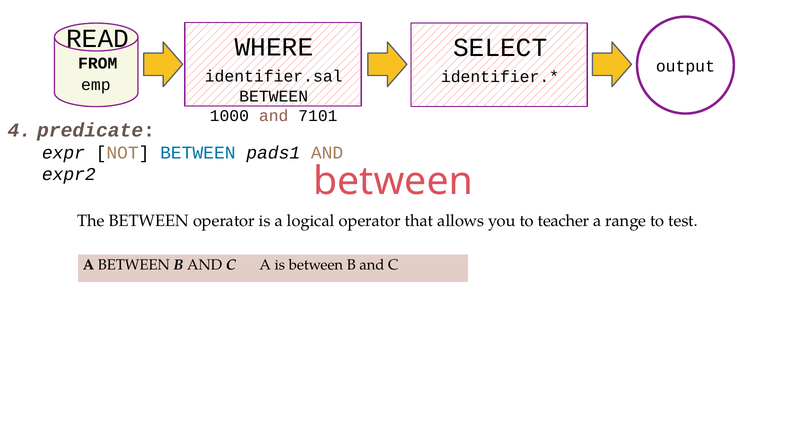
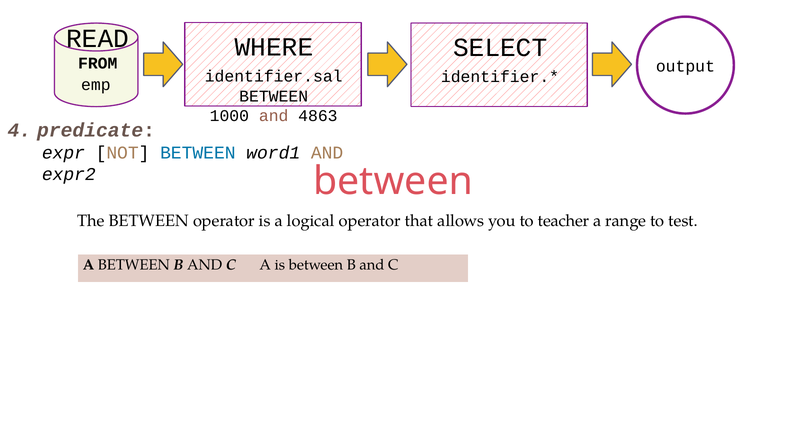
7101: 7101 -> 4863 (318, 116)
pads1: pads1 -> word1 (273, 153)
